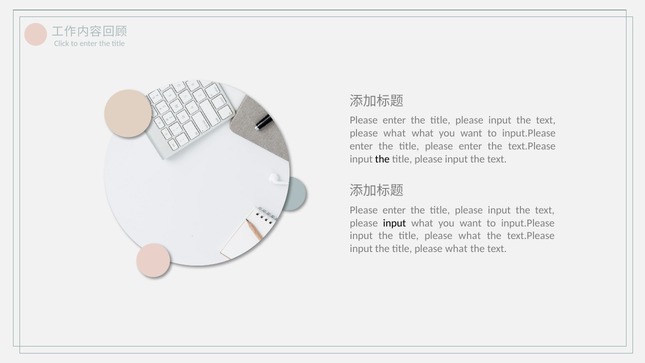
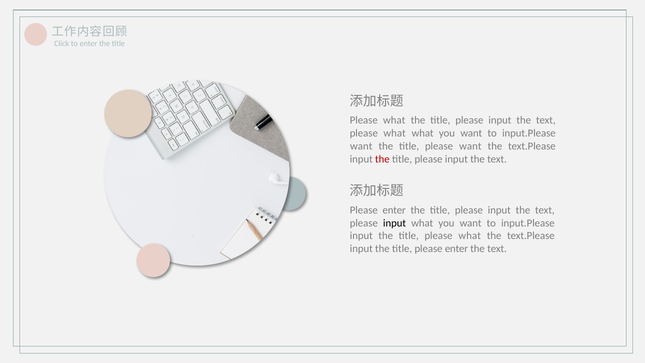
enter: enter -> what (394, 120)
enter: enter -> want (361, 146)
enter: enter -> want (470, 146)
the colour: black -> red (382, 159)
what: what -> enter (456, 249)
